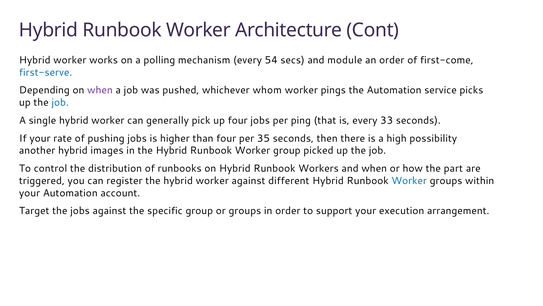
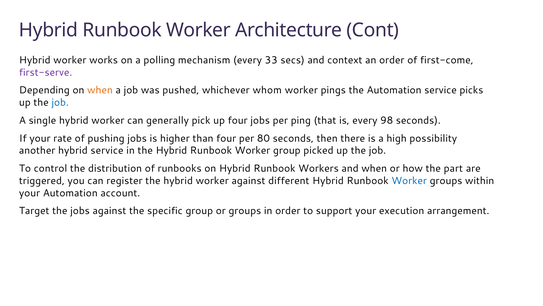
54: 54 -> 33 (271, 60)
module: module -> context (345, 60)
first-serve colour: blue -> purple (46, 72)
when colour: purple -> orange (100, 90)
33: 33 -> 98 (387, 120)
35: 35 -> 80 (263, 138)
hybrid images: images -> service (107, 150)
